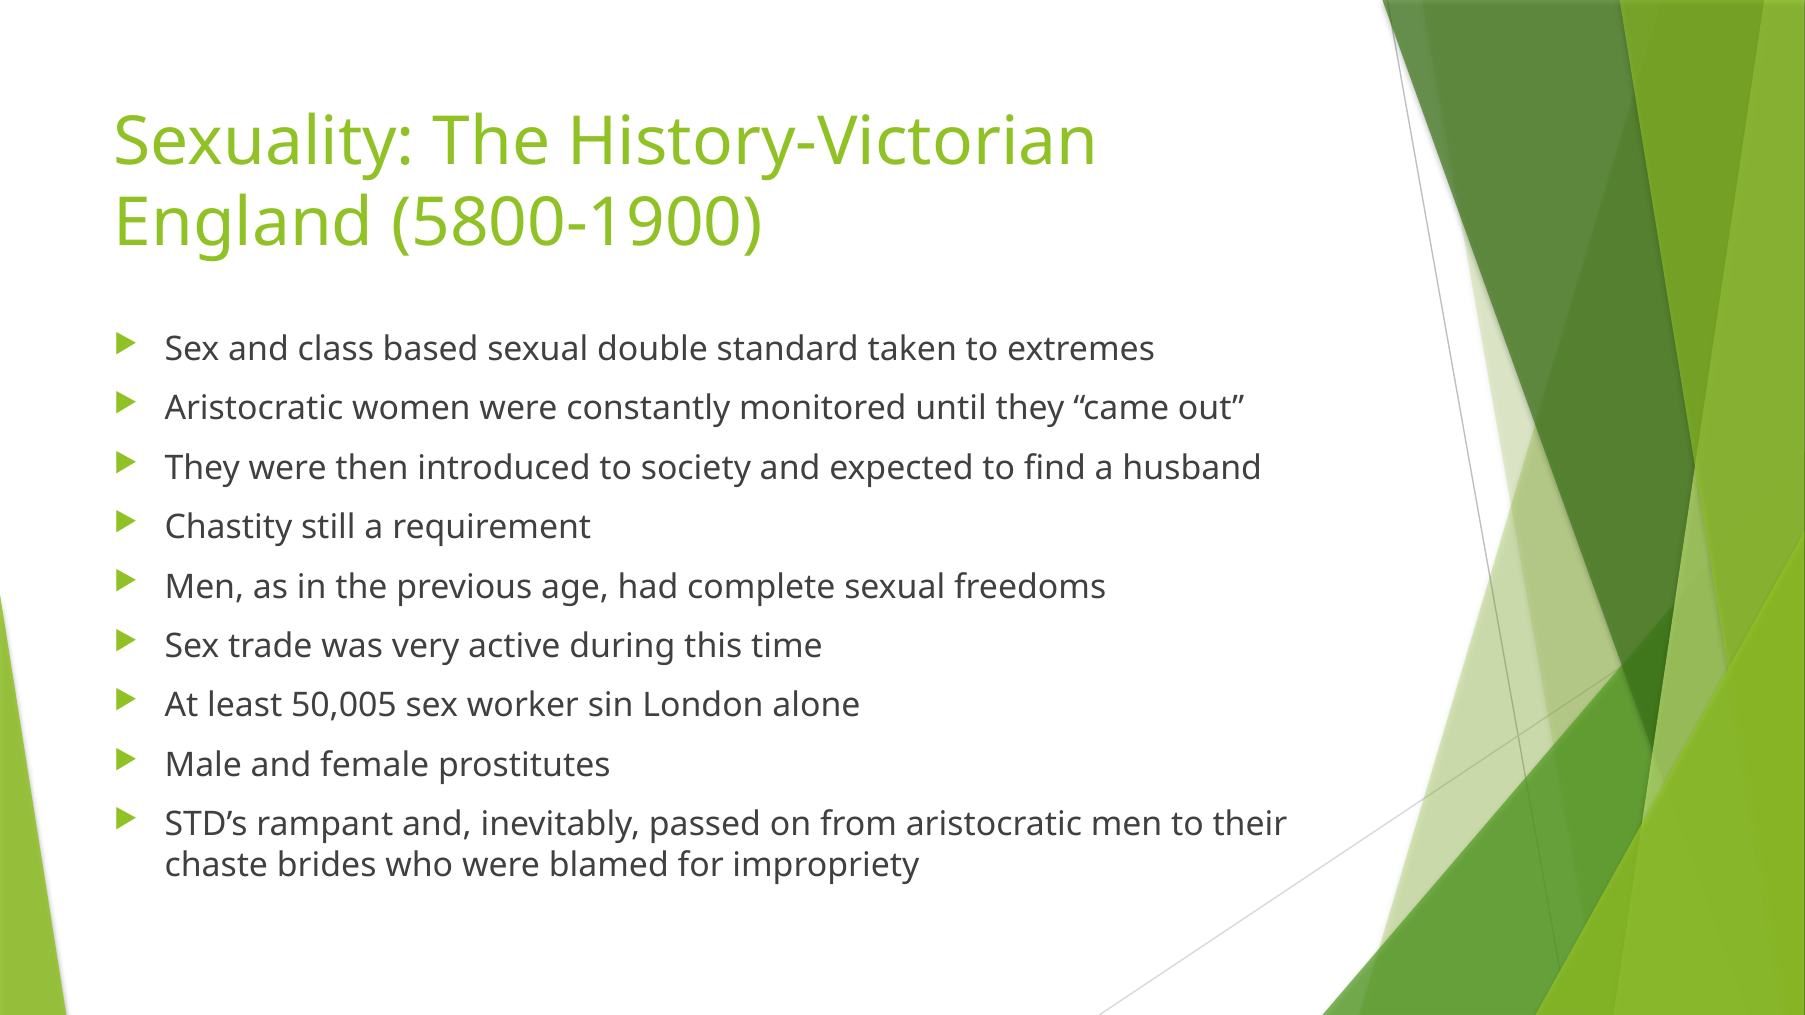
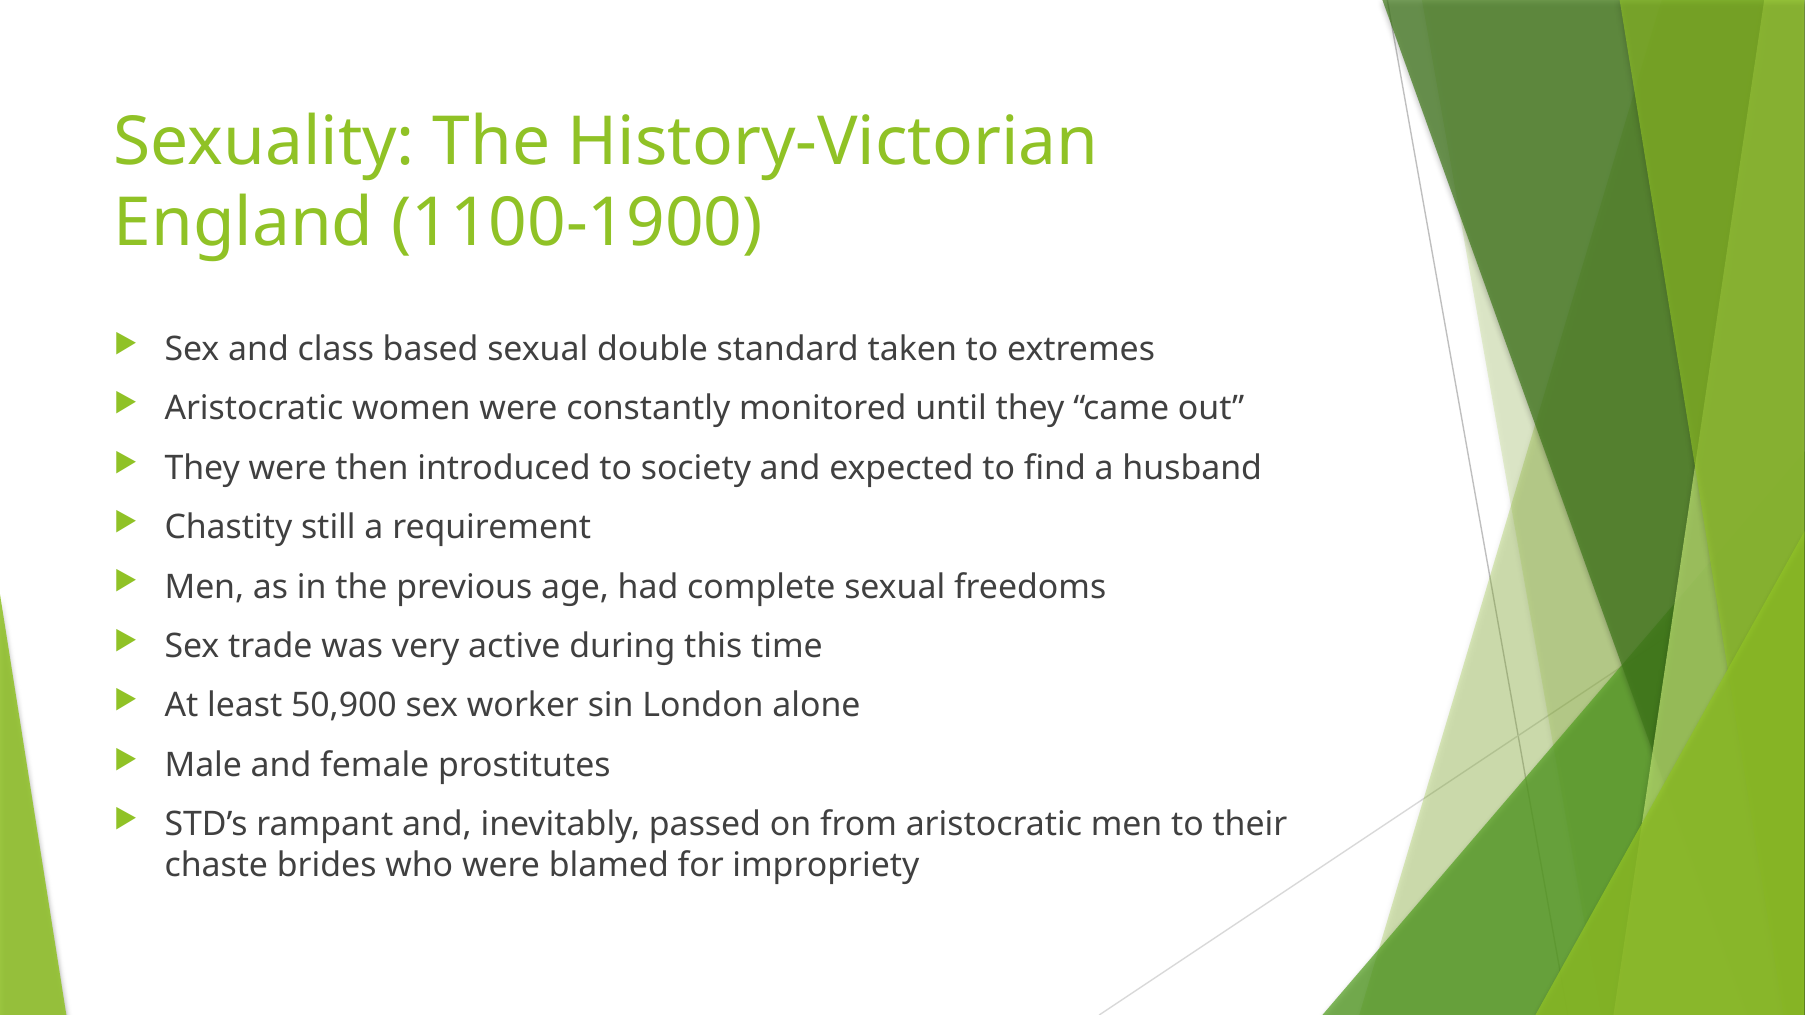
5800-1900: 5800-1900 -> 1100-1900 (577, 224)
50,005: 50,005 -> 50,900 (344, 706)
